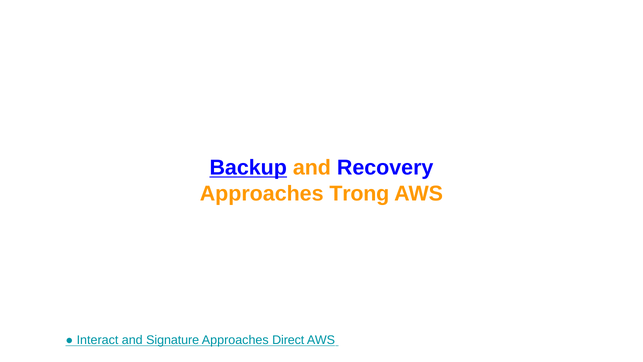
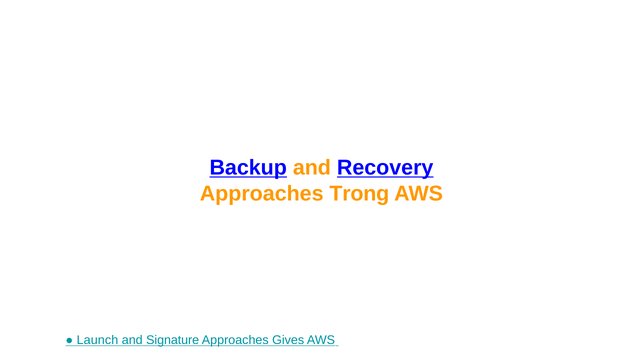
Recovery underline: none -> present (385, 168)
Interact: Interact -> Launch (97, 340)
Direct: Direct -> Gives (288, 340)
